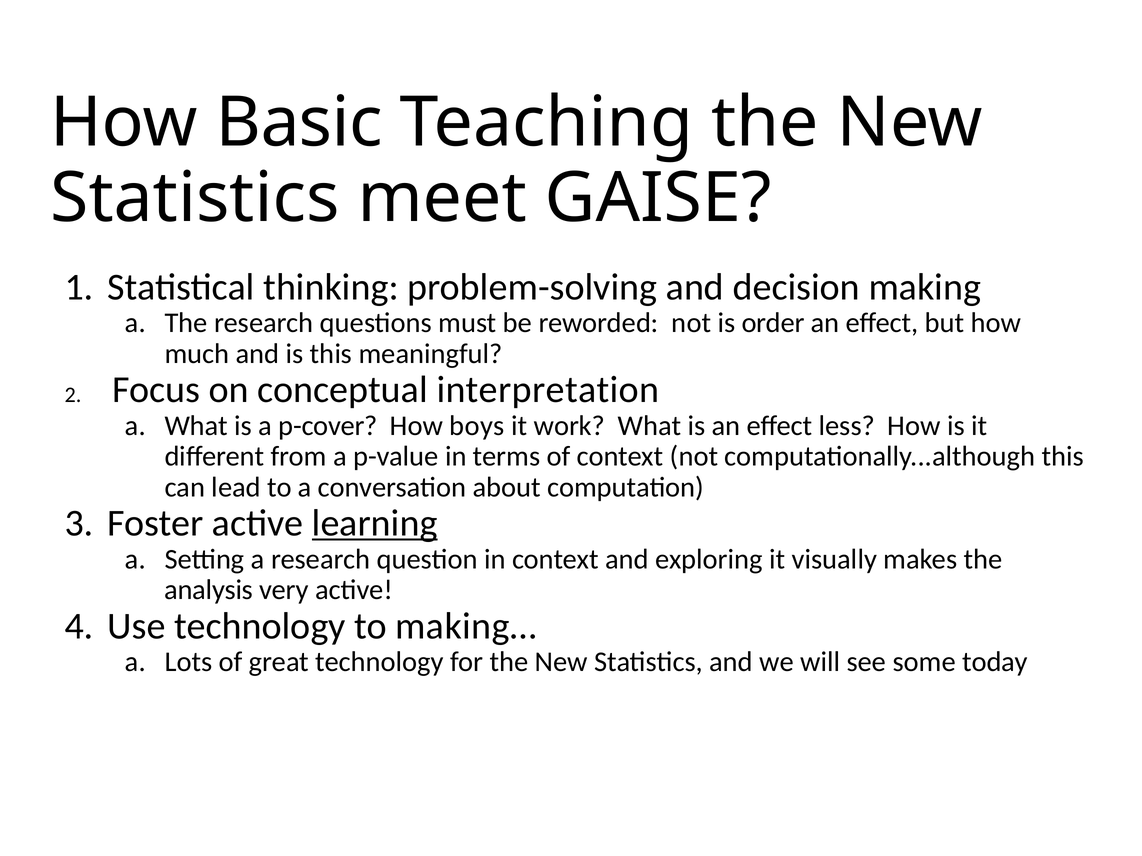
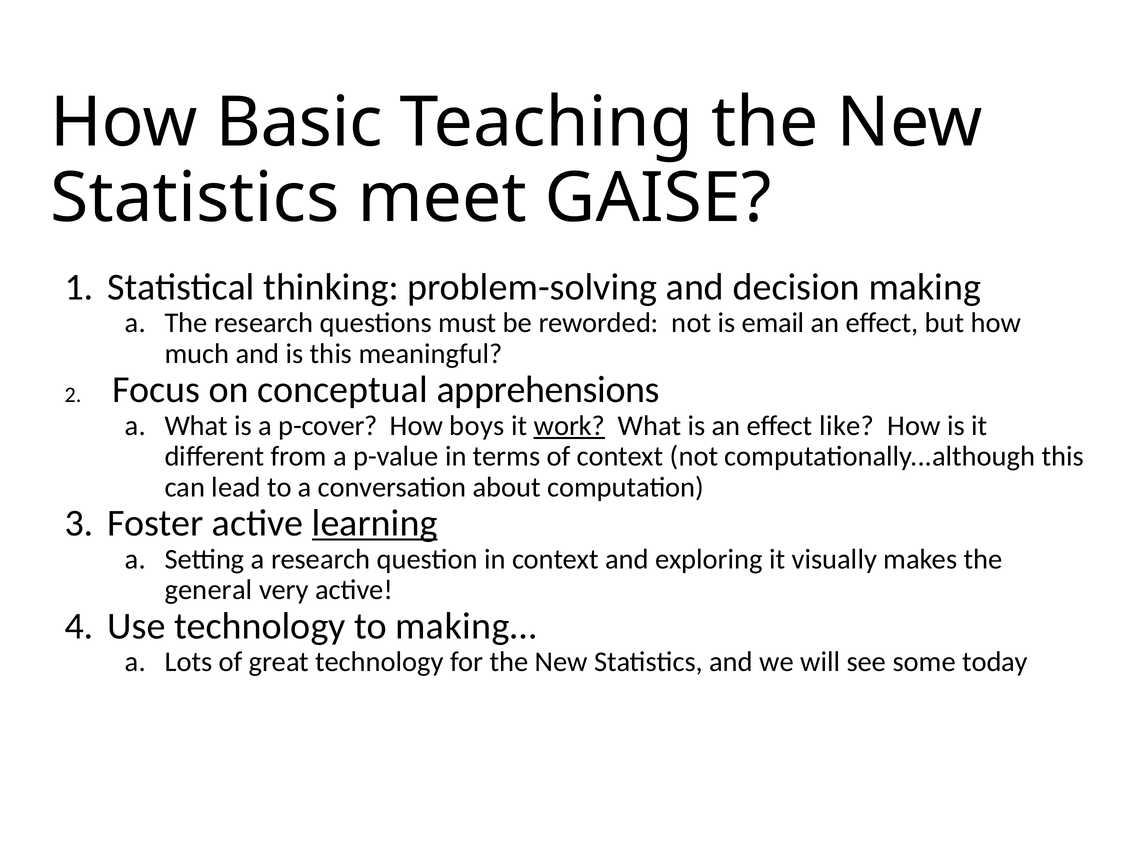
order: order -> email (773, 323)
interpretation: interpretation -> apprehensions (548, 390)
work underline: none -> present (569, 426)
less: less -> like (847, 426)
analysis: analysis -> general (208, 590)
